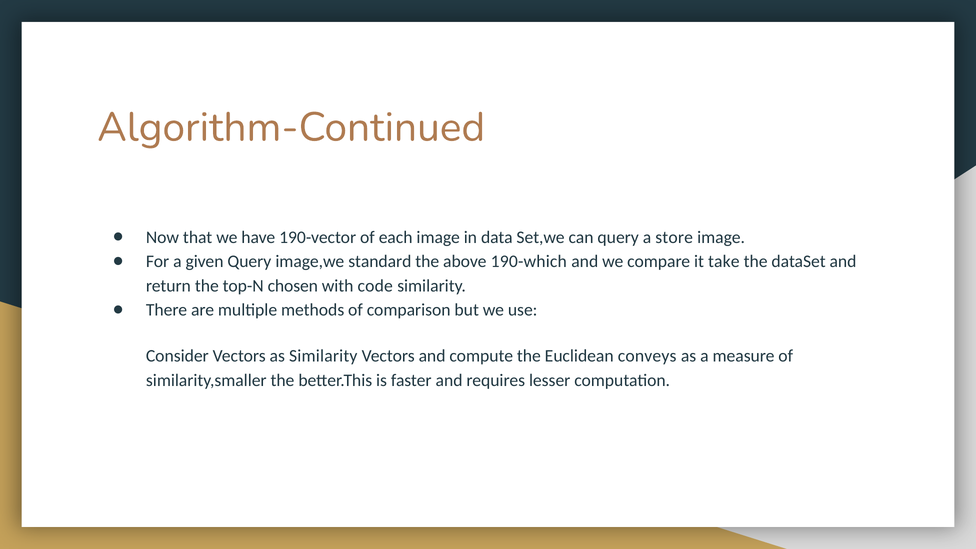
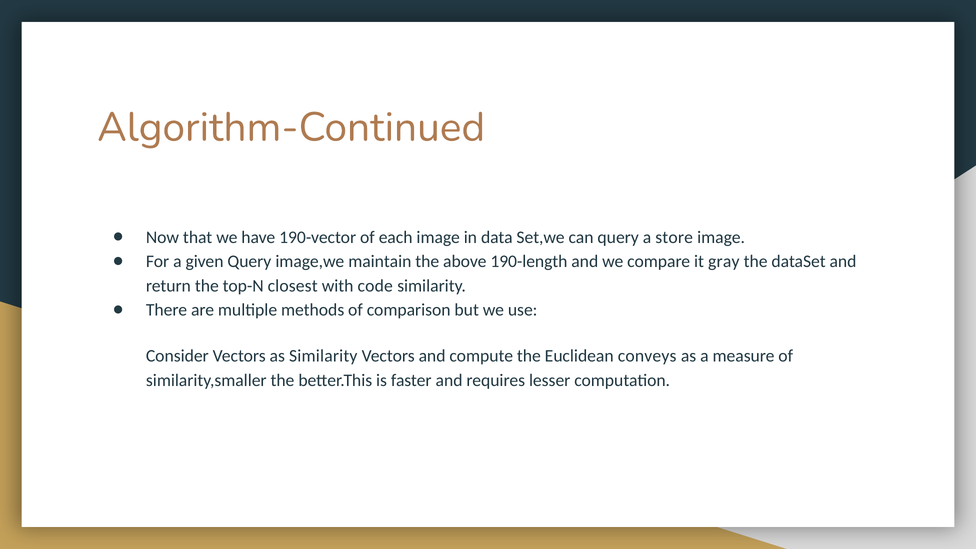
standard: standard -> maintain (380, 262)
190-which: 190-which -> 190-length (529, 262)
take: take -> gray (724, 262)
chosen: chosen -> closest (293, 286)
